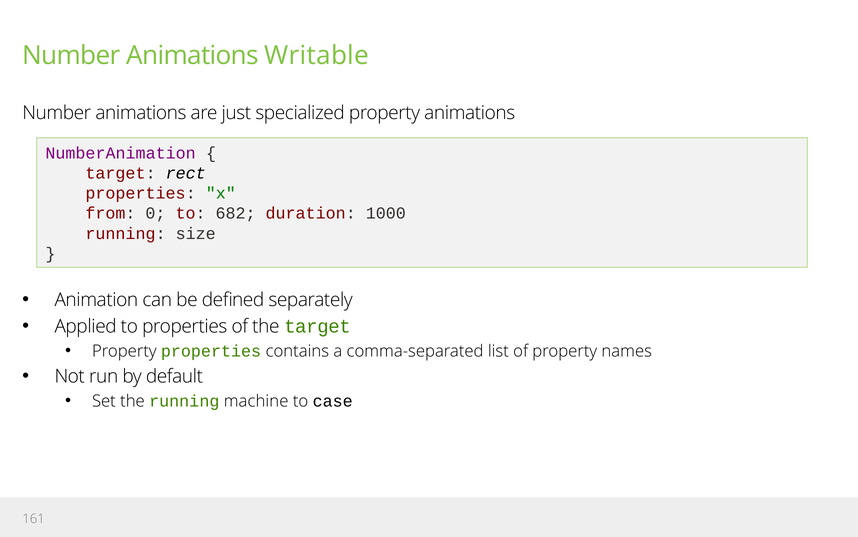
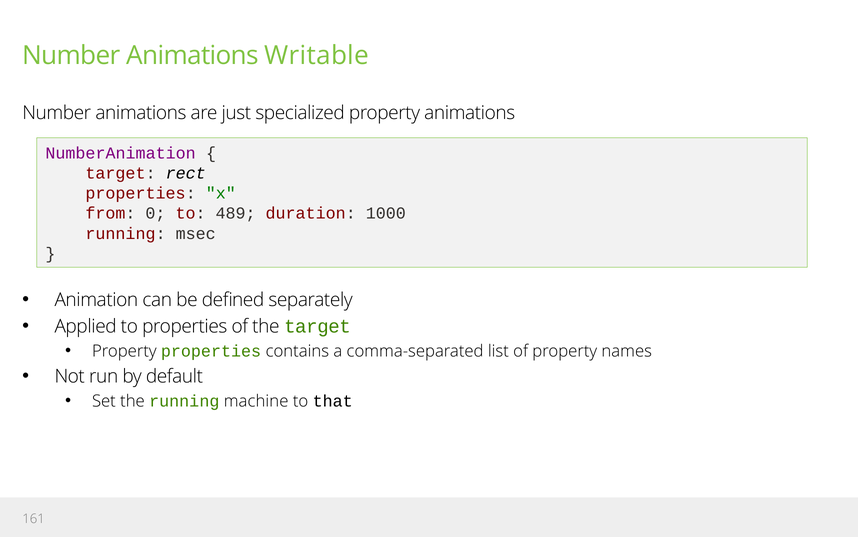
682: 682 -> 489 (236, 213)
size: size -> msec (196, 233)
case: case -> that (333, 401)
